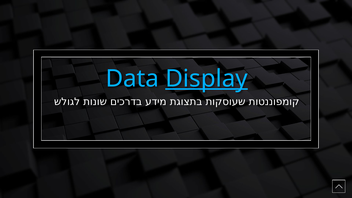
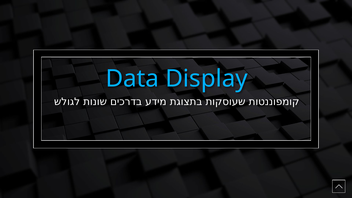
Display underline: present -> none (207, 79)
